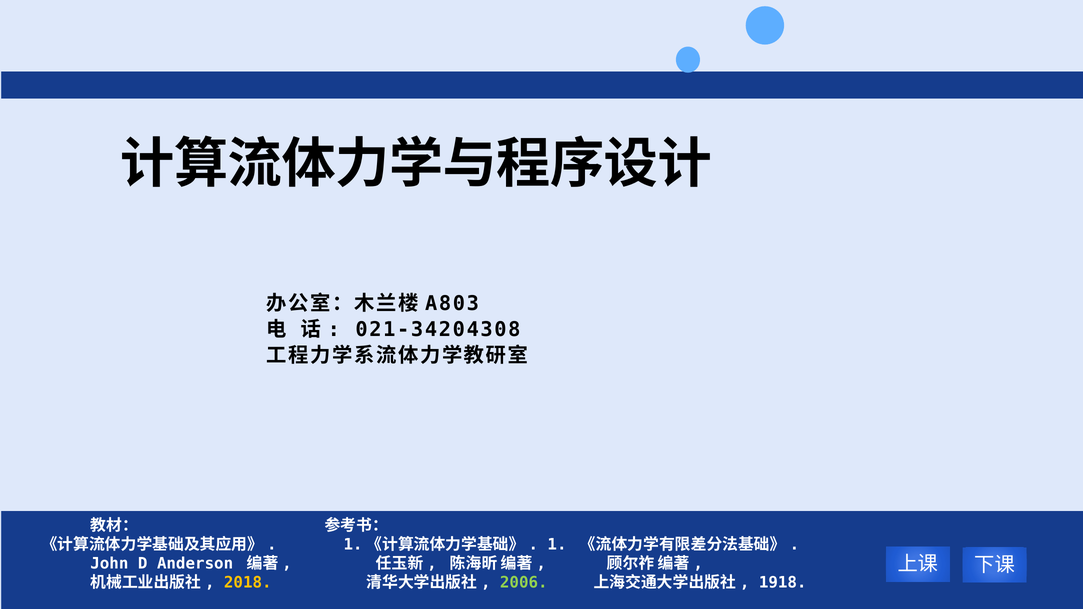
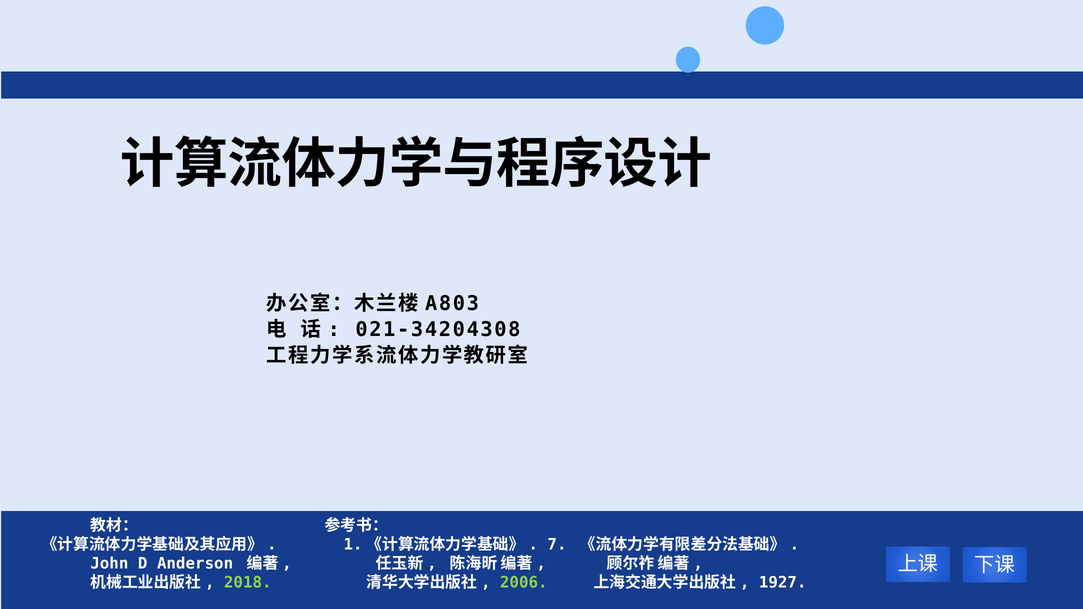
1: 1 -> 7 (557, 545)
2018 colour: yellow -> light green (248, 583)
1918: 1918 -> 1927 (783, 583)
